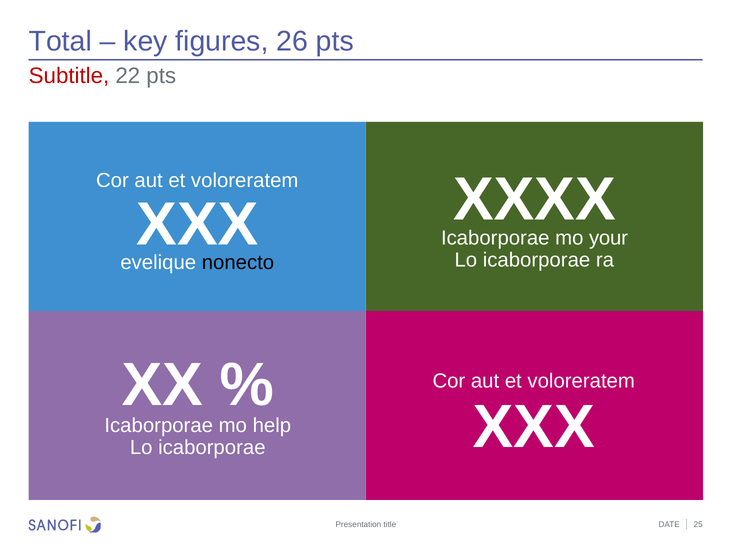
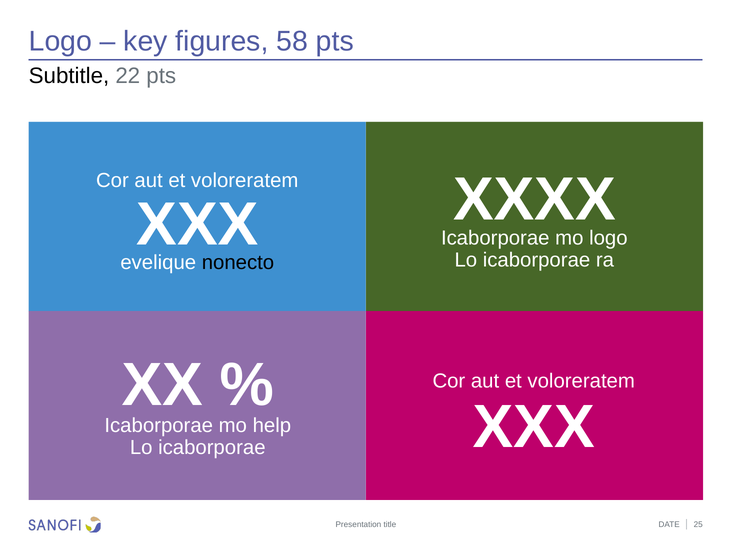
Total: Total -> Logo (60, 41)
26: 26 -> 58 (292, 41)
Subtitle colour: red -> black (69, 76)
mo your: your -> logo (608, 238)
